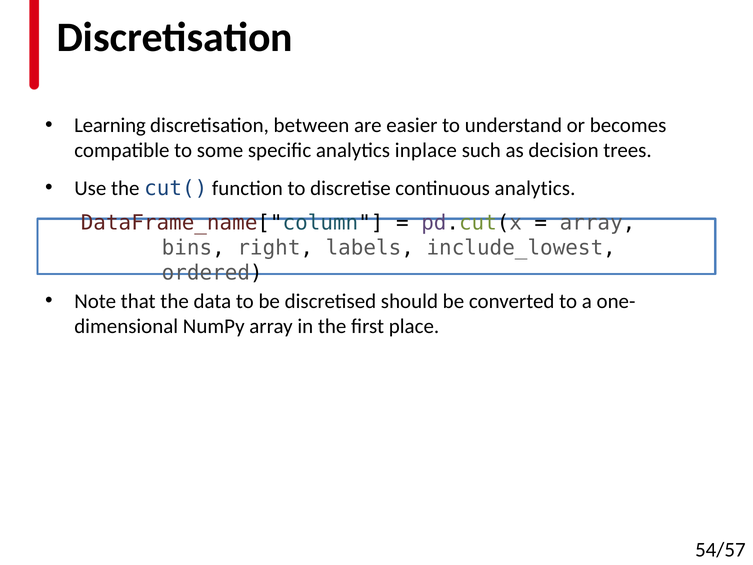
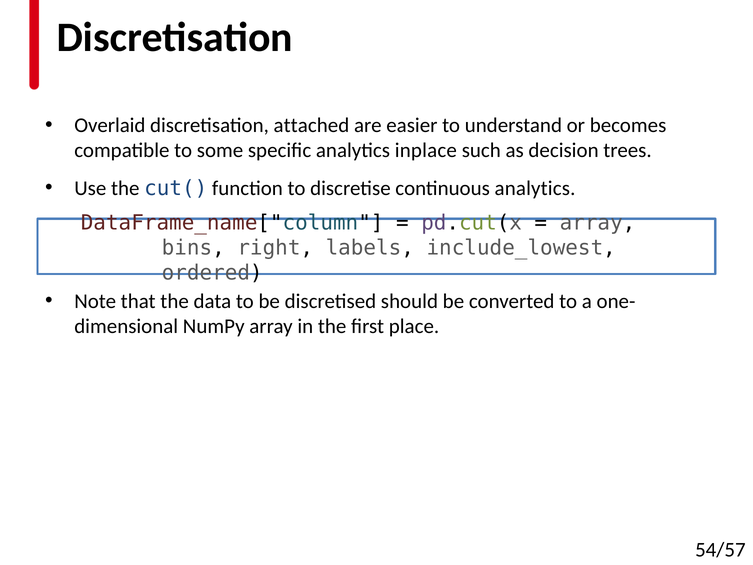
Learning: Learning -> Overlaid (110, 125)
between: between -> attached (311, 125)
